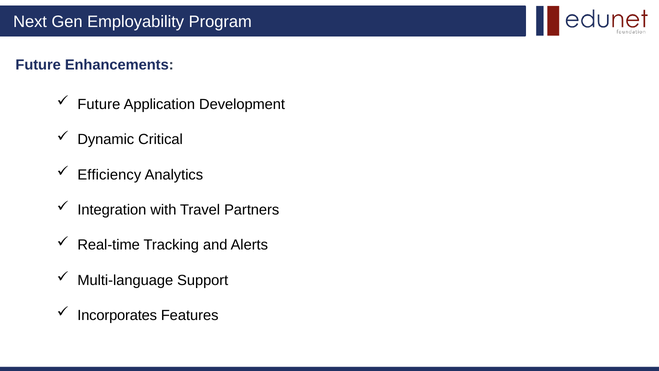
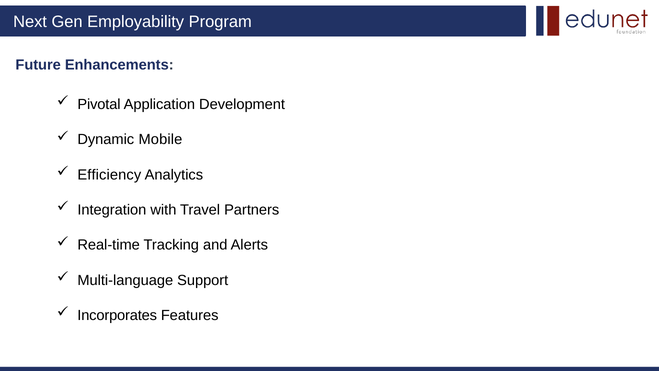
Future: Future -> Pivotal (99, 104)
Critical: Critical -> Mobile (160, 140)
